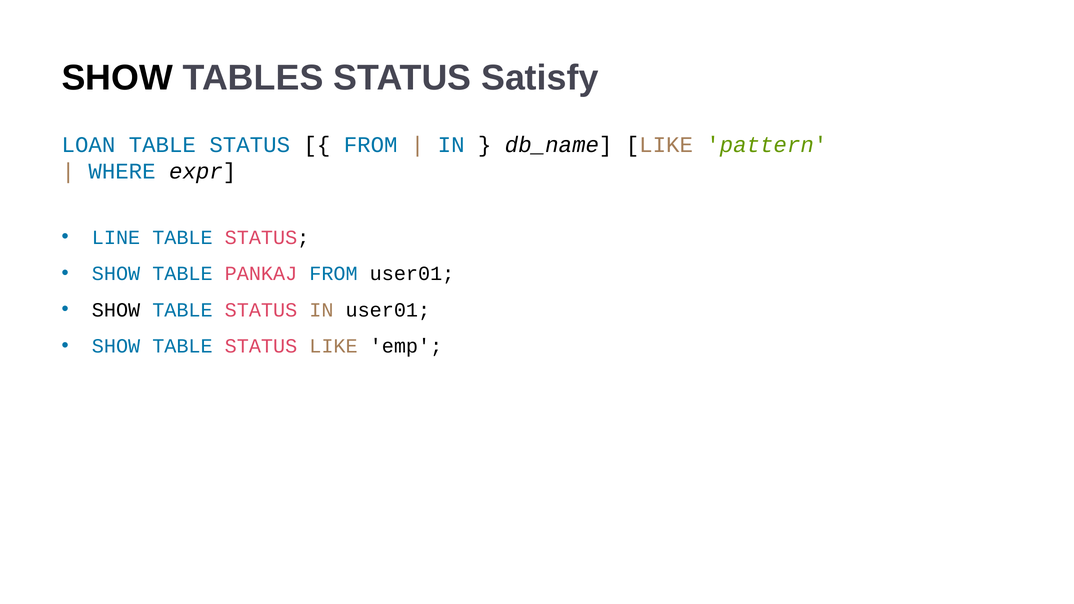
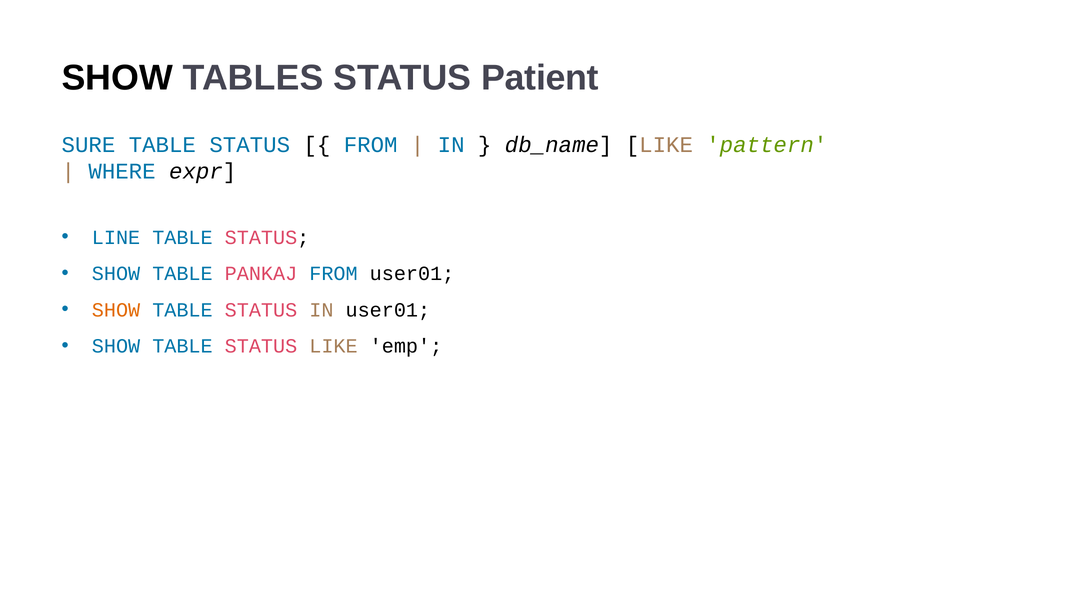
Satisfy: Satisfy -> Patient (540, 78)
LOAN: LOAN -> SURE (88, 145)
SHOW colour: black -> orange (116, 310)
